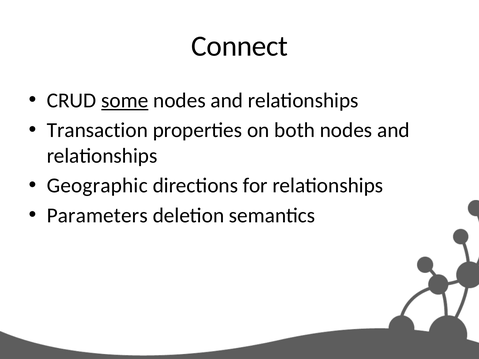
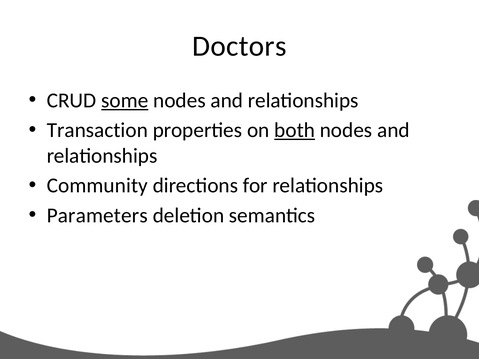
Connect: Connect -> Doctors (239, 46)
both underline: none -> present (295, 130)
Geographic: Geographic -> Community (97, 186)
